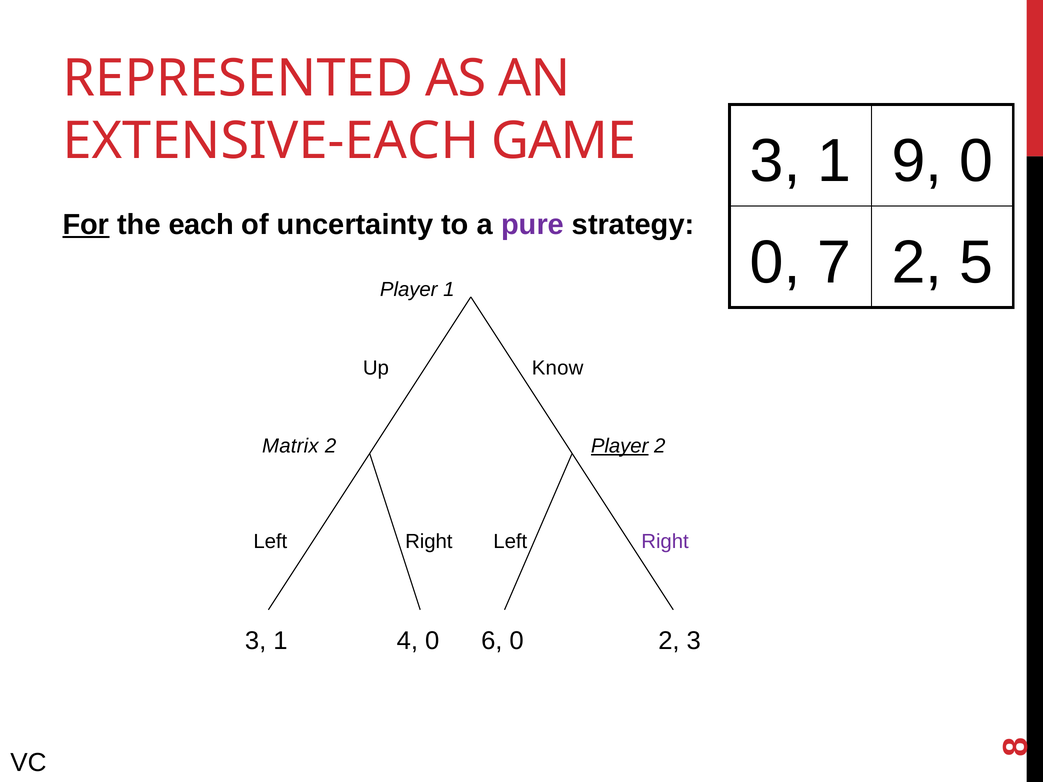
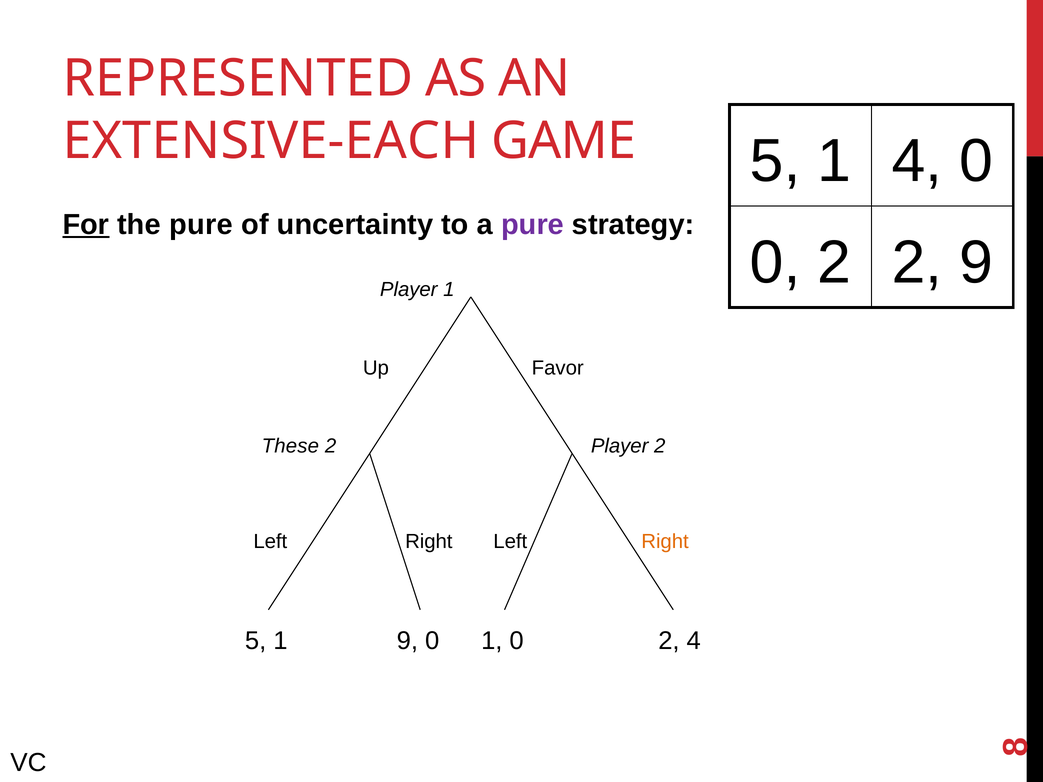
3: 3 -> 5 (775, 161)
1 9: 9 -> 4 (917, 161)
the each: each -> pure (201, 225)
7: 7 -> 2 (834, 263)
2 5: 5 -> 9 (976, 263)
Know: Know -> Favor (558, 368)
Matrix: Matrix -> These (290, 446)
Player underline: present -> none (620, 446)
Right colour: purple -> orange (665, 542)
3: 3 -> 5 (256, 641)
1 4: 4 -> 9 (407, 641)
0 6: 6 -> 1 (492, 641)
0 2 3: 3 -> 4 (694, 641)
